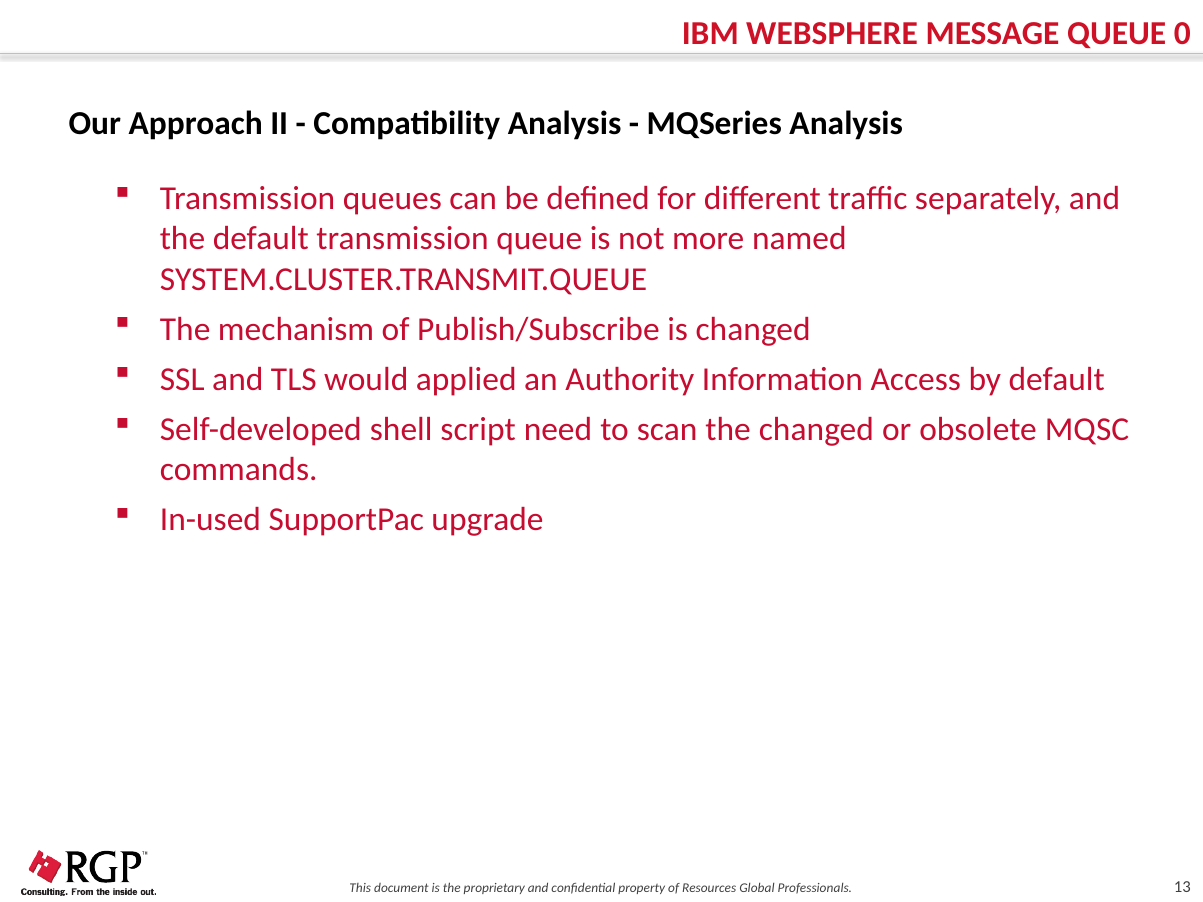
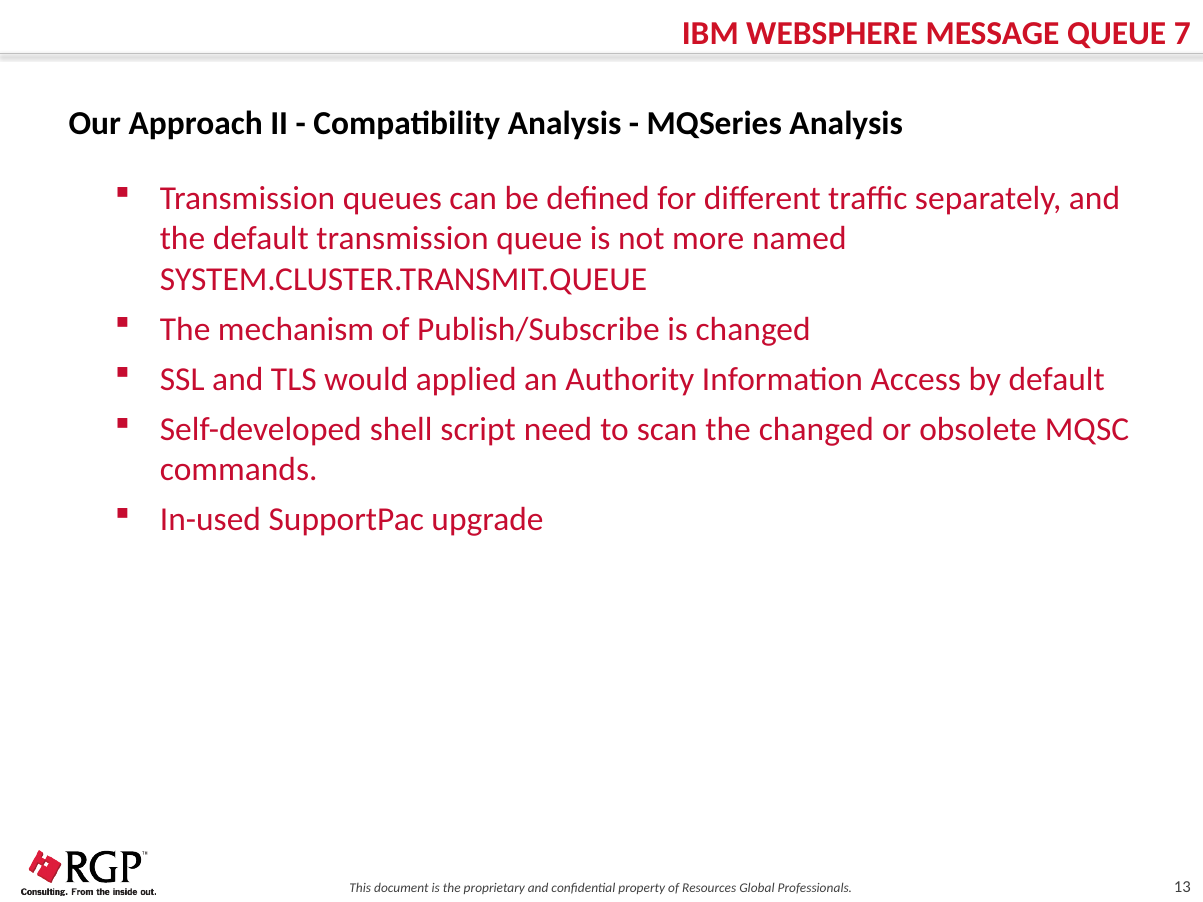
0: 0 -> 7 (1182, 33)
